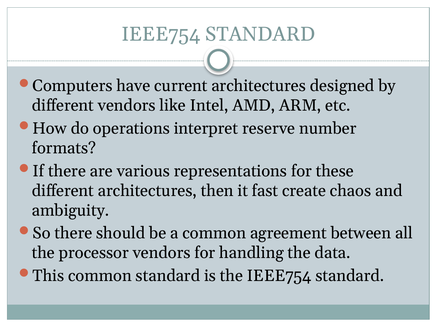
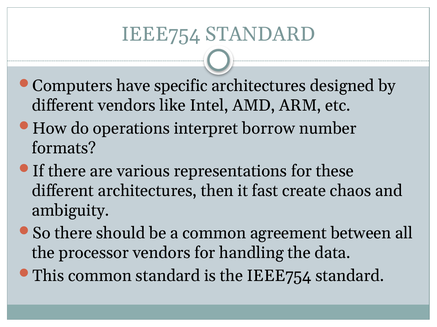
current: current -> specific (181, 86)
reserve: reserve -> borrow (269, 129)
